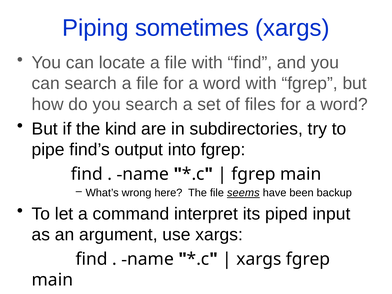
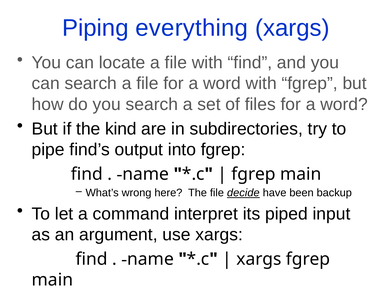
sometimes: sometimes -> everything (192, 28)
seems: seems -> decide (243, 193)
